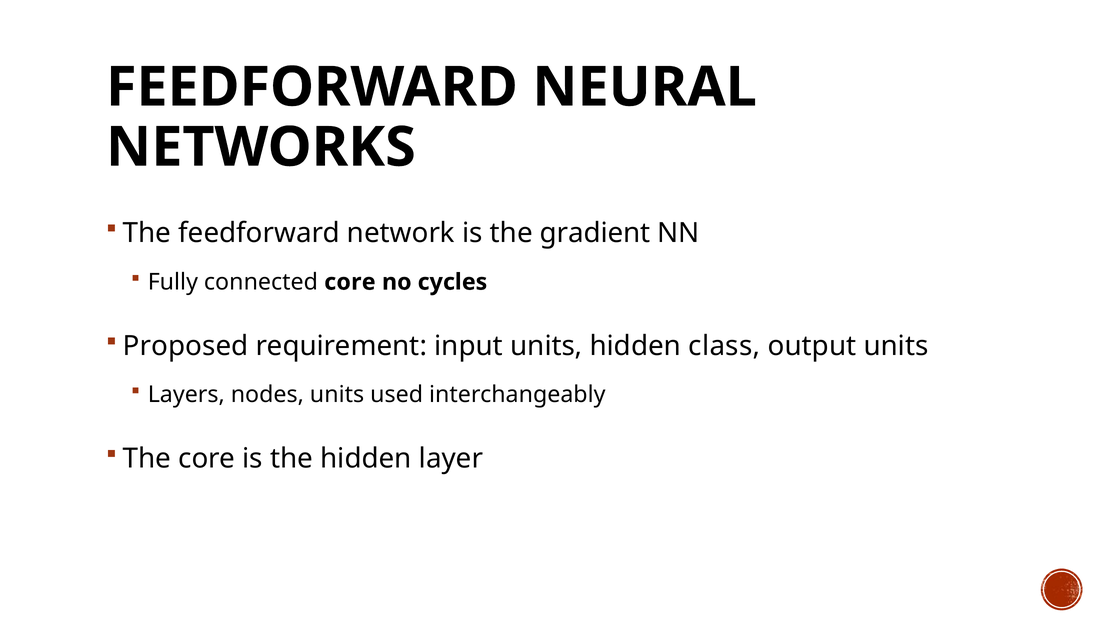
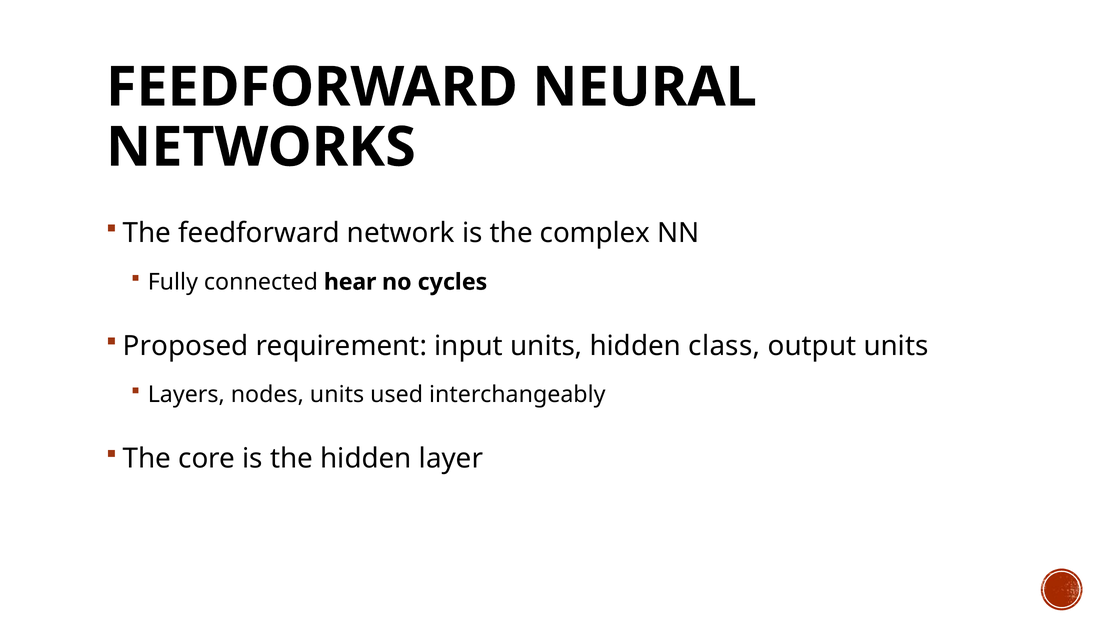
gradient: gradient -> complex (595, 233)
connected core: core -> hear (350, 282)
